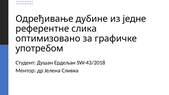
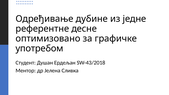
слика: слика -> десне (84, 29)
